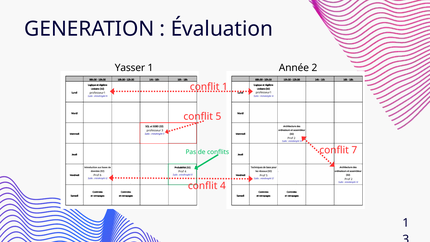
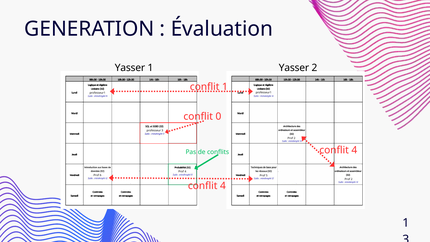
1 Année: Année -> Yasser (294, 68)
conflit 5: 5 -> 0 (218, 116)
7: 7 -> 4 (354, 150)
